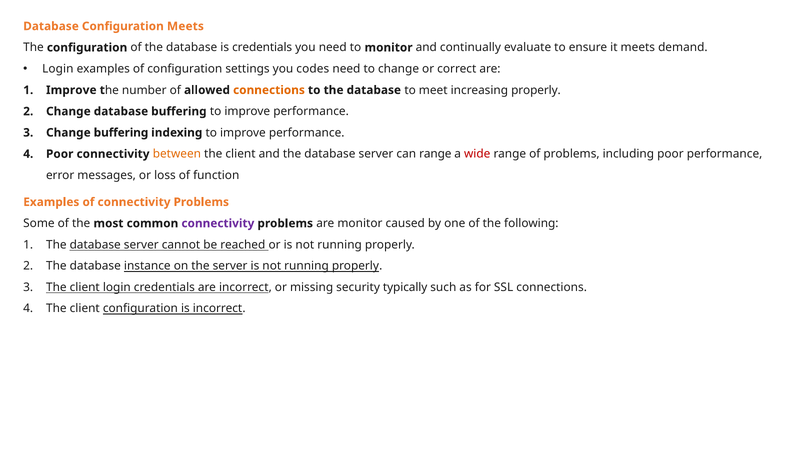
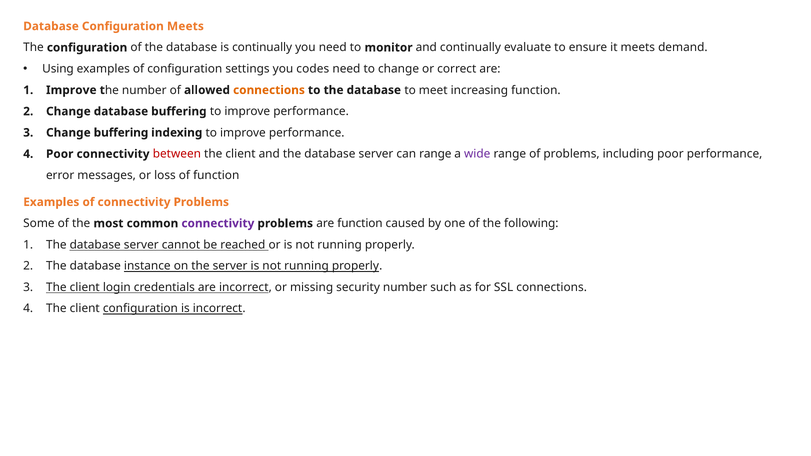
is credentials: credentials -> continually (262, 48)
Login: Login -> Using (58, 69)
increasing properly: properly -> function (536, 90)
between colour: orange -> red (177, 154)
wide colour: red -> purple (477, 154)
are monitor: monitor -> function (360, 223)
security typically: typically -> number (405, 287)
